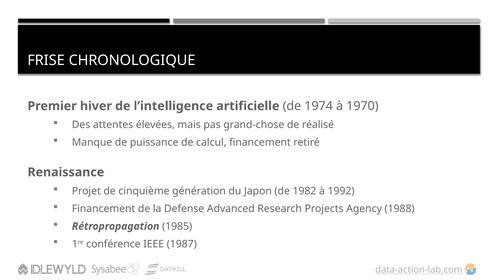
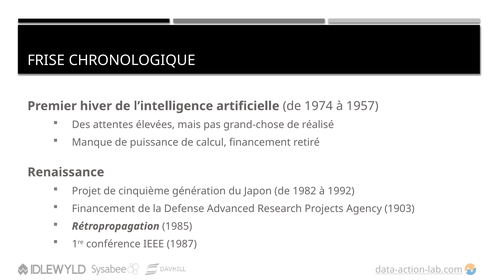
1970: 1970 -> 1957 (362, 106)
1988: 1988 -> 1903 (400, 209)
